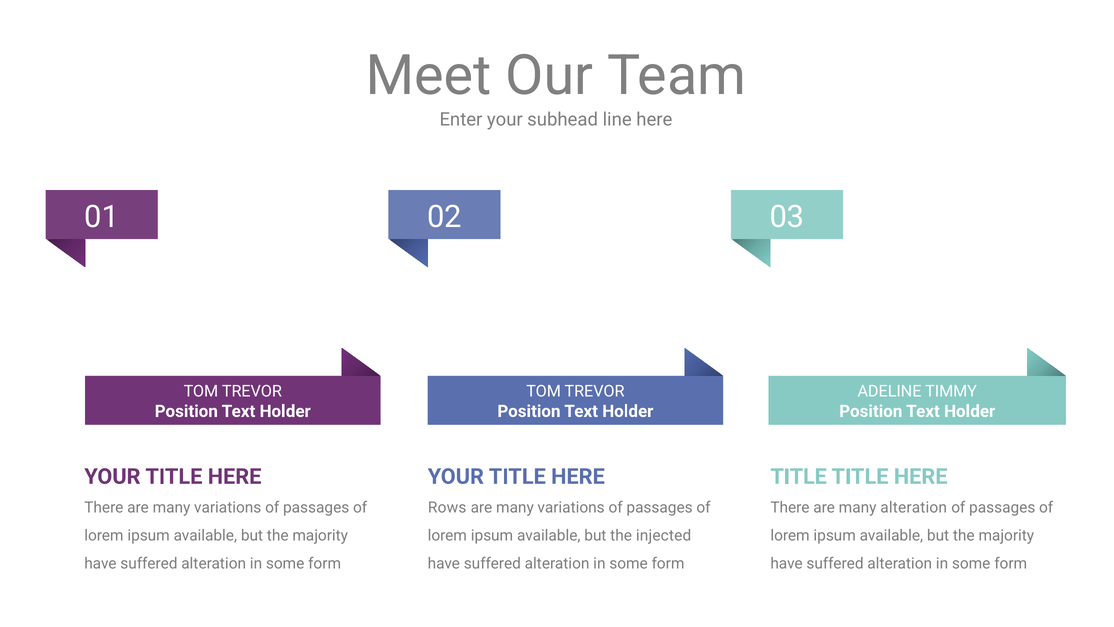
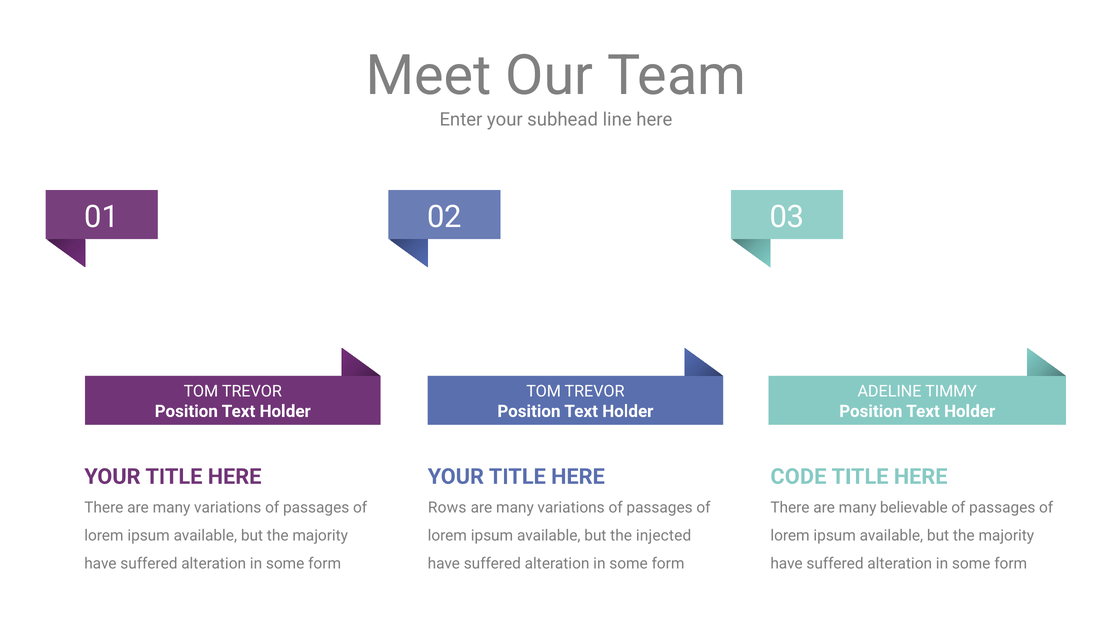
TITLE: TITLE -> CODE (798, 476)
many alteration: alteration -> believable (914, 508)
